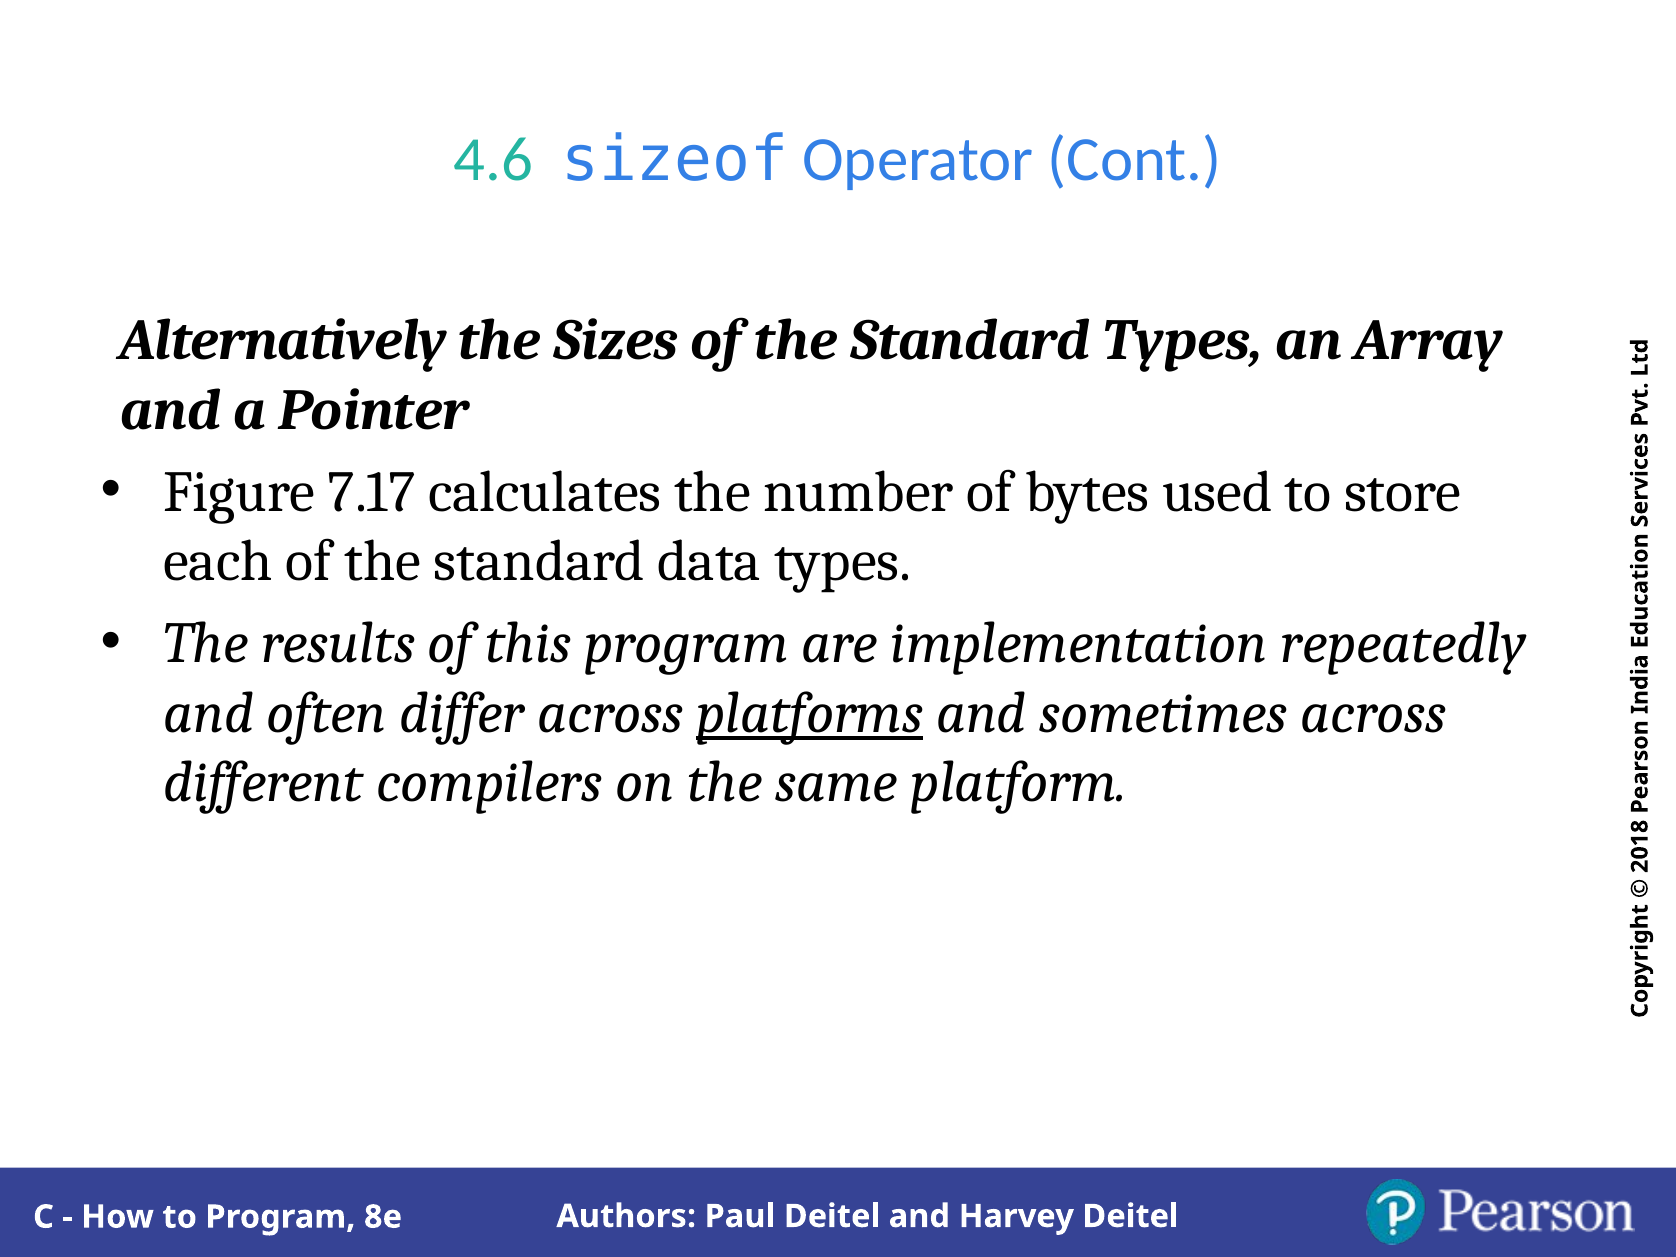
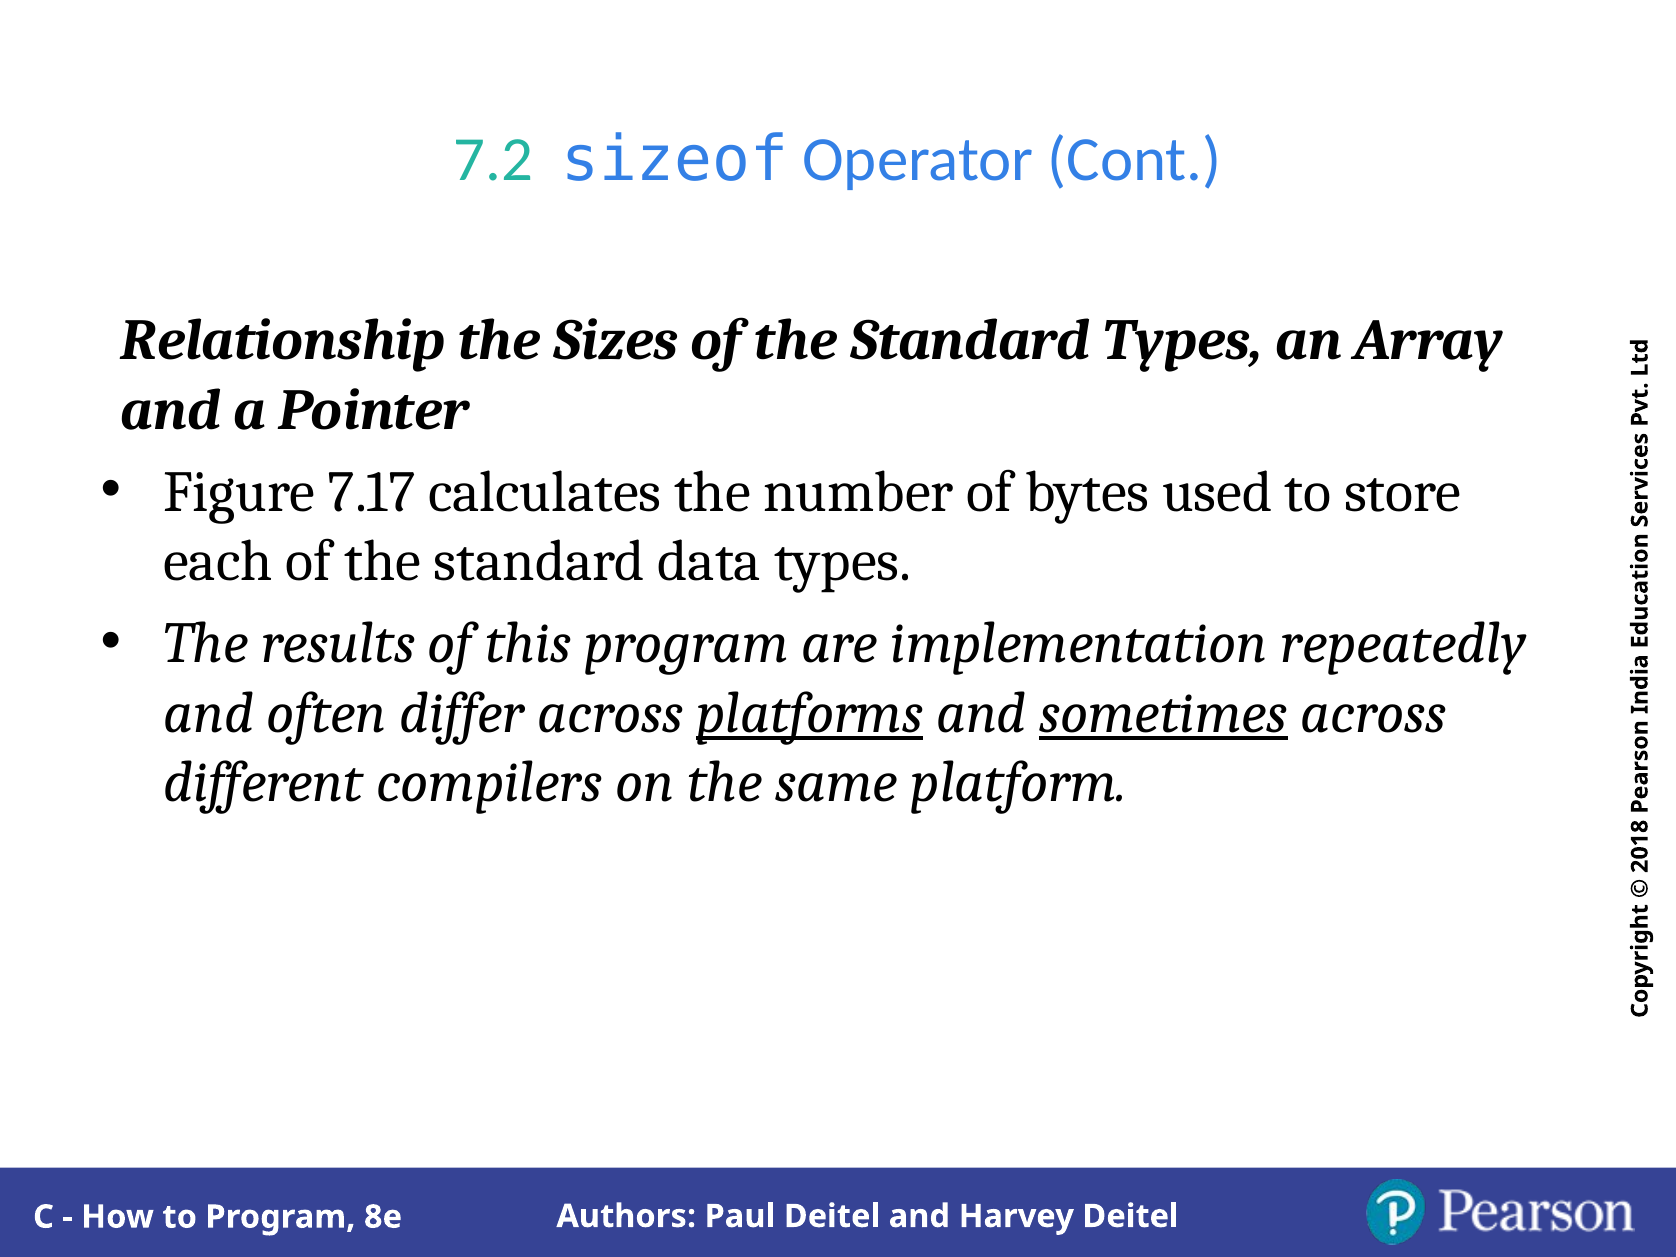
4.6: 4.6 -> 7.2 (493, 159)
Alternatively: Alternatively -> Relationship (283, 341)
sometimes underline: none -> present (1164, 713)
